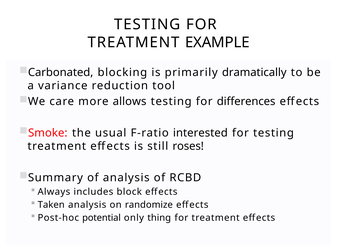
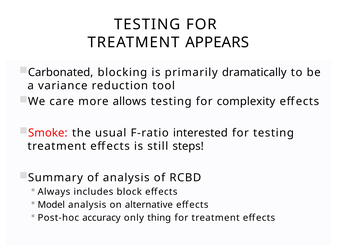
EXAMPLE: EXAMPLE -> APPEARS (217, 43)
differences: differences -> complexity (246, 102)
roses: roses -> steps (188, 147)
Taken: Taken -> Model (51, 205)
randomize: randomize -> alternative (149, 205)
potential: potential -> accuracy (101, 218)
